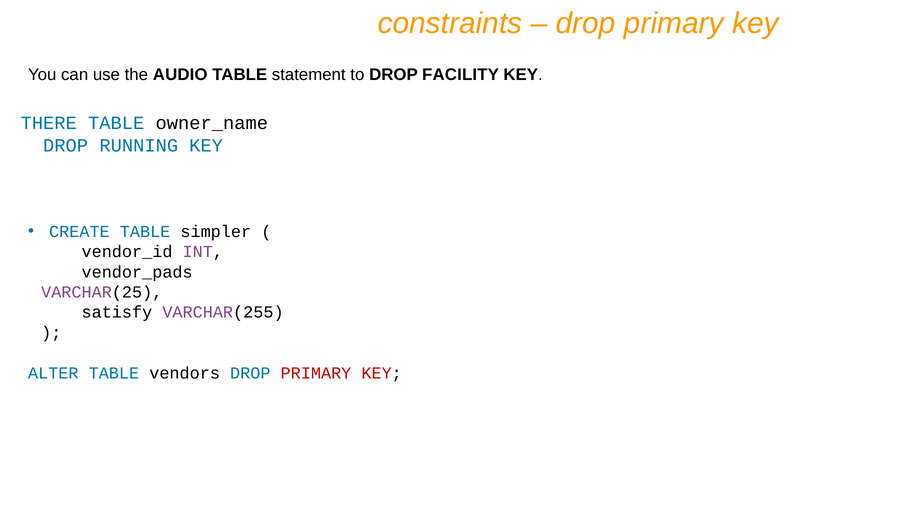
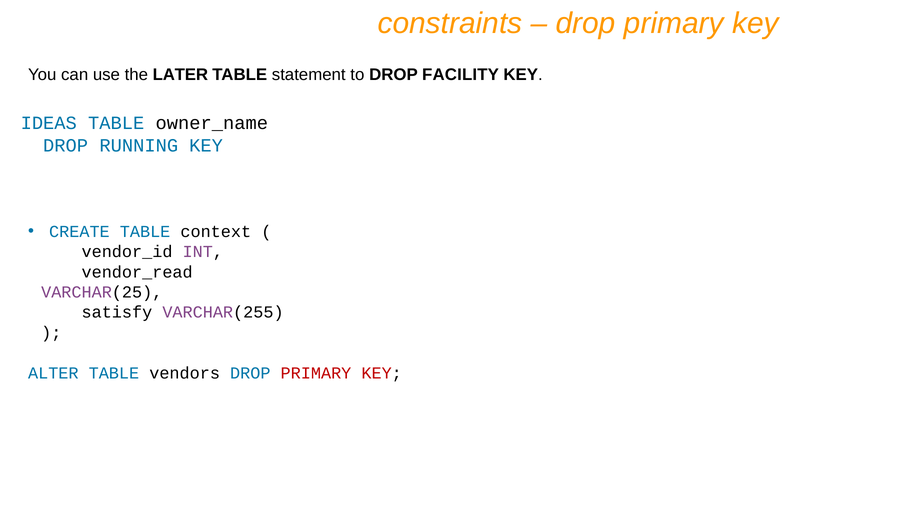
AUDIO: AUDIO -> LATER (180, 75)
THERE: THERE -> IDEAS (49, 123)
simpler: simpler -> context (216, 232)
vendor_pads: vendor_pads -> vendor_read (137, 272)
